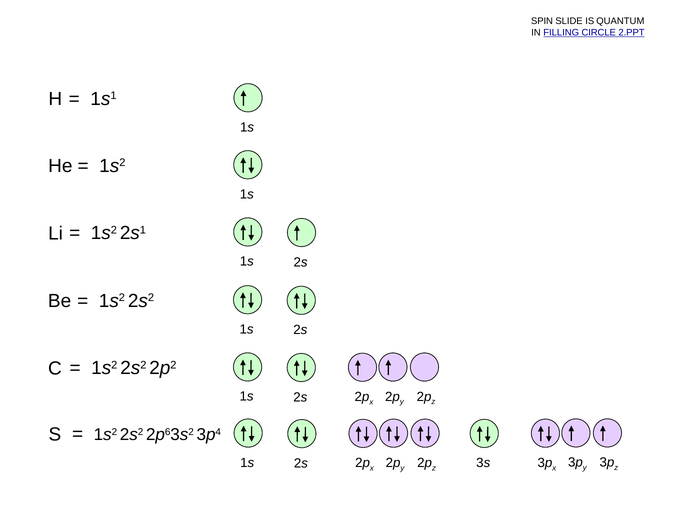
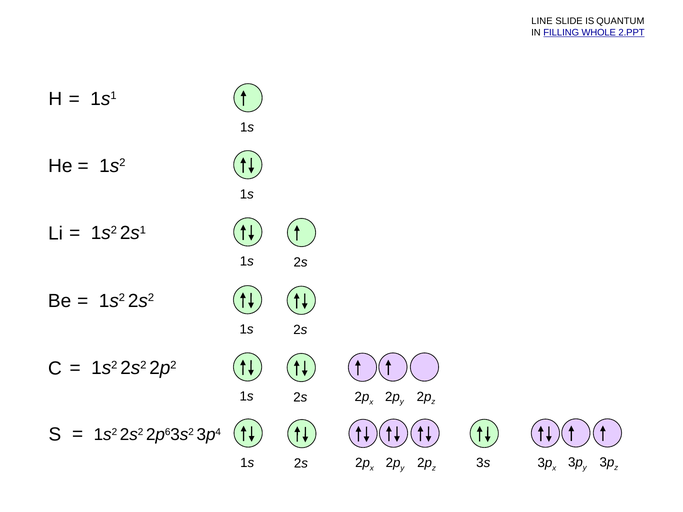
SPIN: SPIN -> LINE (542, 21)
CIRCLE: CIRCLE -> WHOLE (599, 33)
